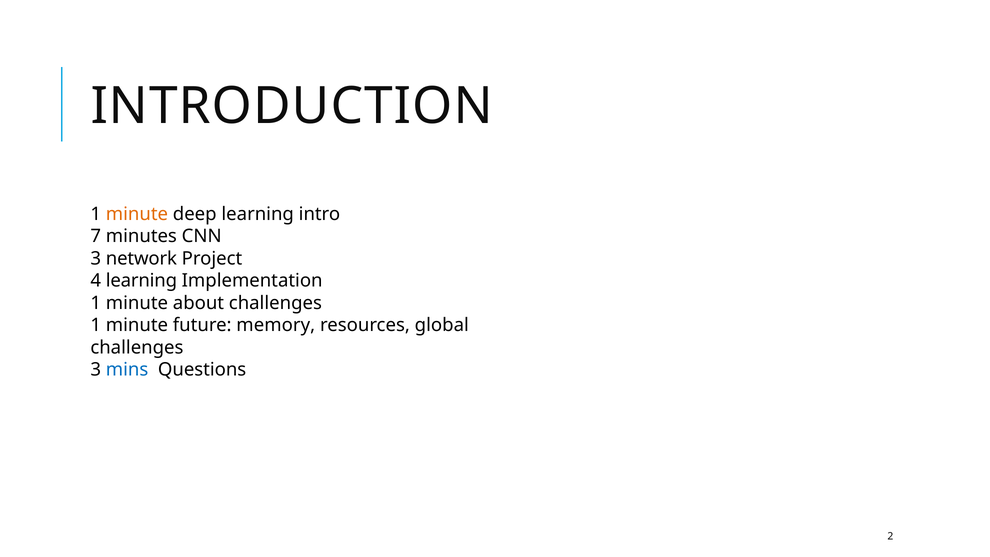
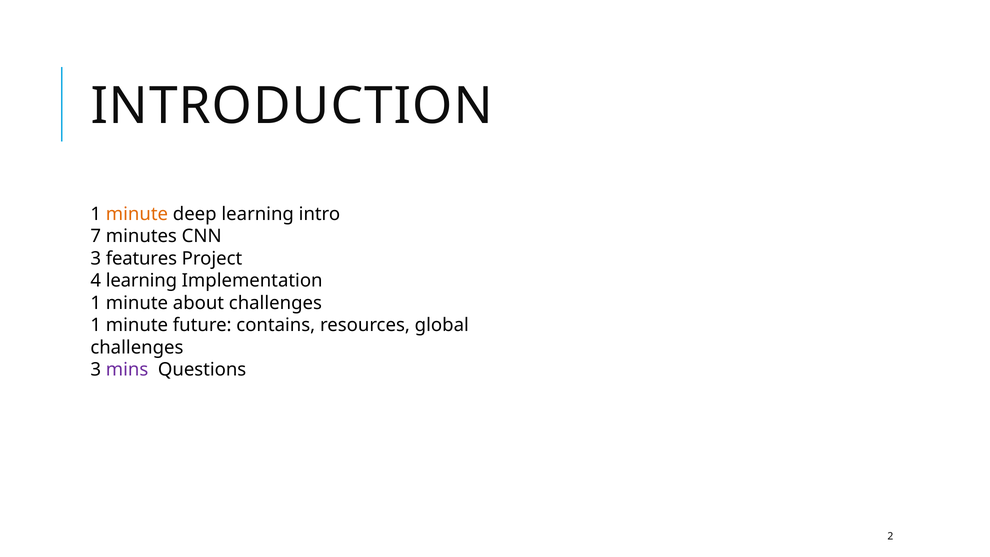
network: network -> features (141, 258)
memory: memory -> contains (276, 325)
mins colour: blue -> purple (127, 370)
